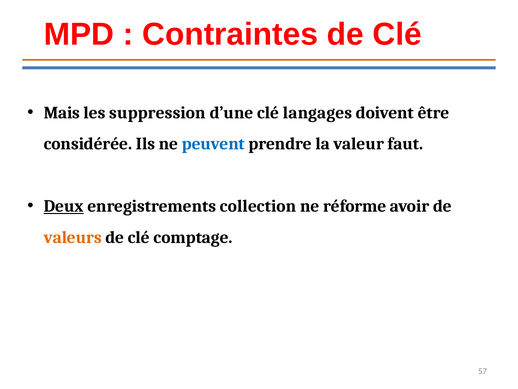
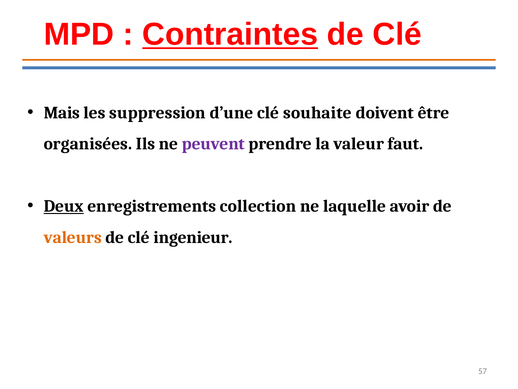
Contraintes underline: none -> present (230, 34)
langages: langages -> souhaite (318, 113)
considérée: considérée -> organisées (88, 144)
peuvent colour: blue -> purple (213, 144)
réforme: réforme -> laquelle (355, 206)
comptage: comptage -> ingenieur (193, 237)
